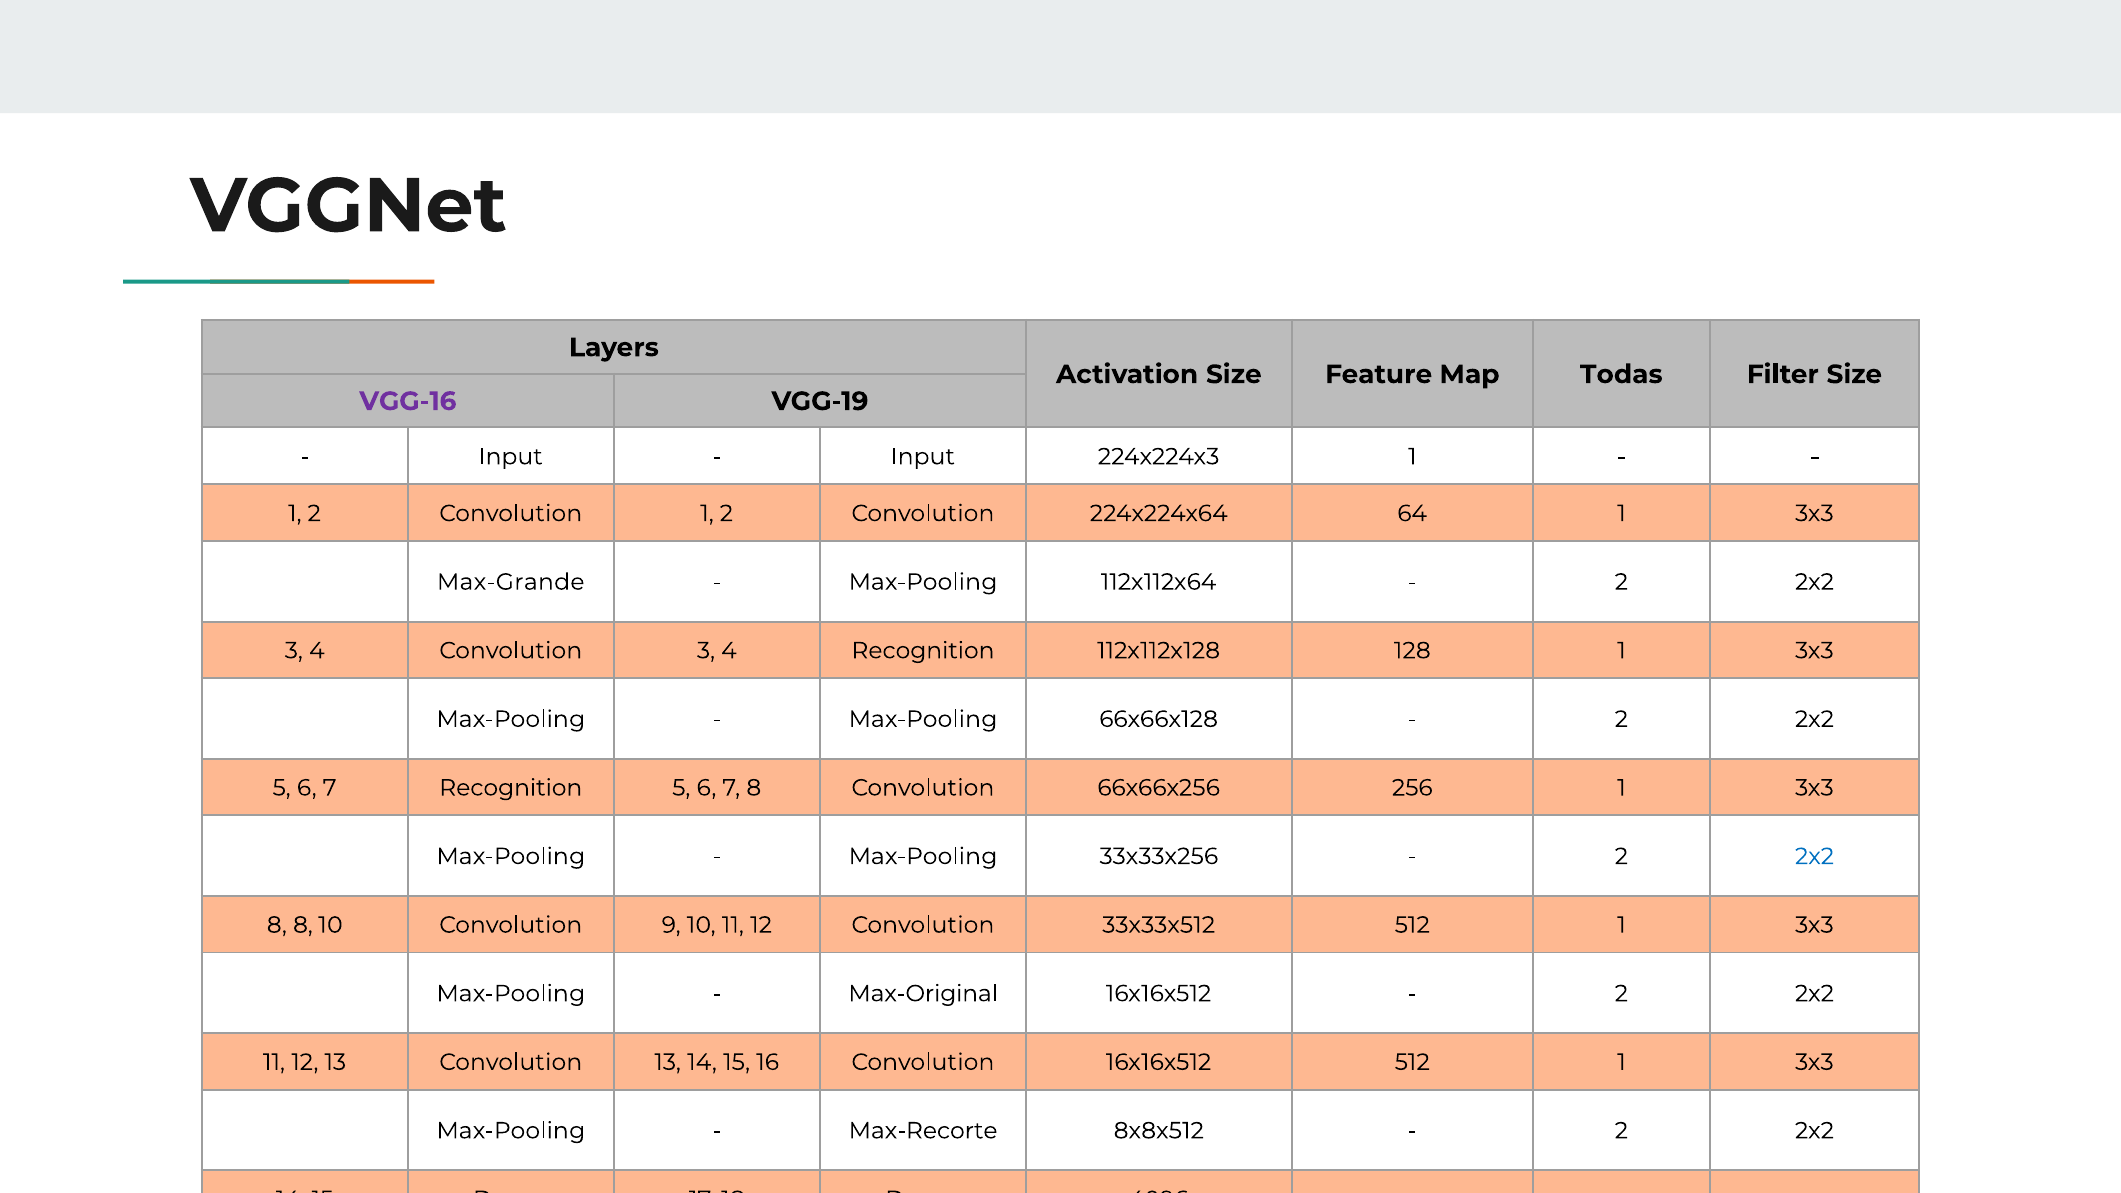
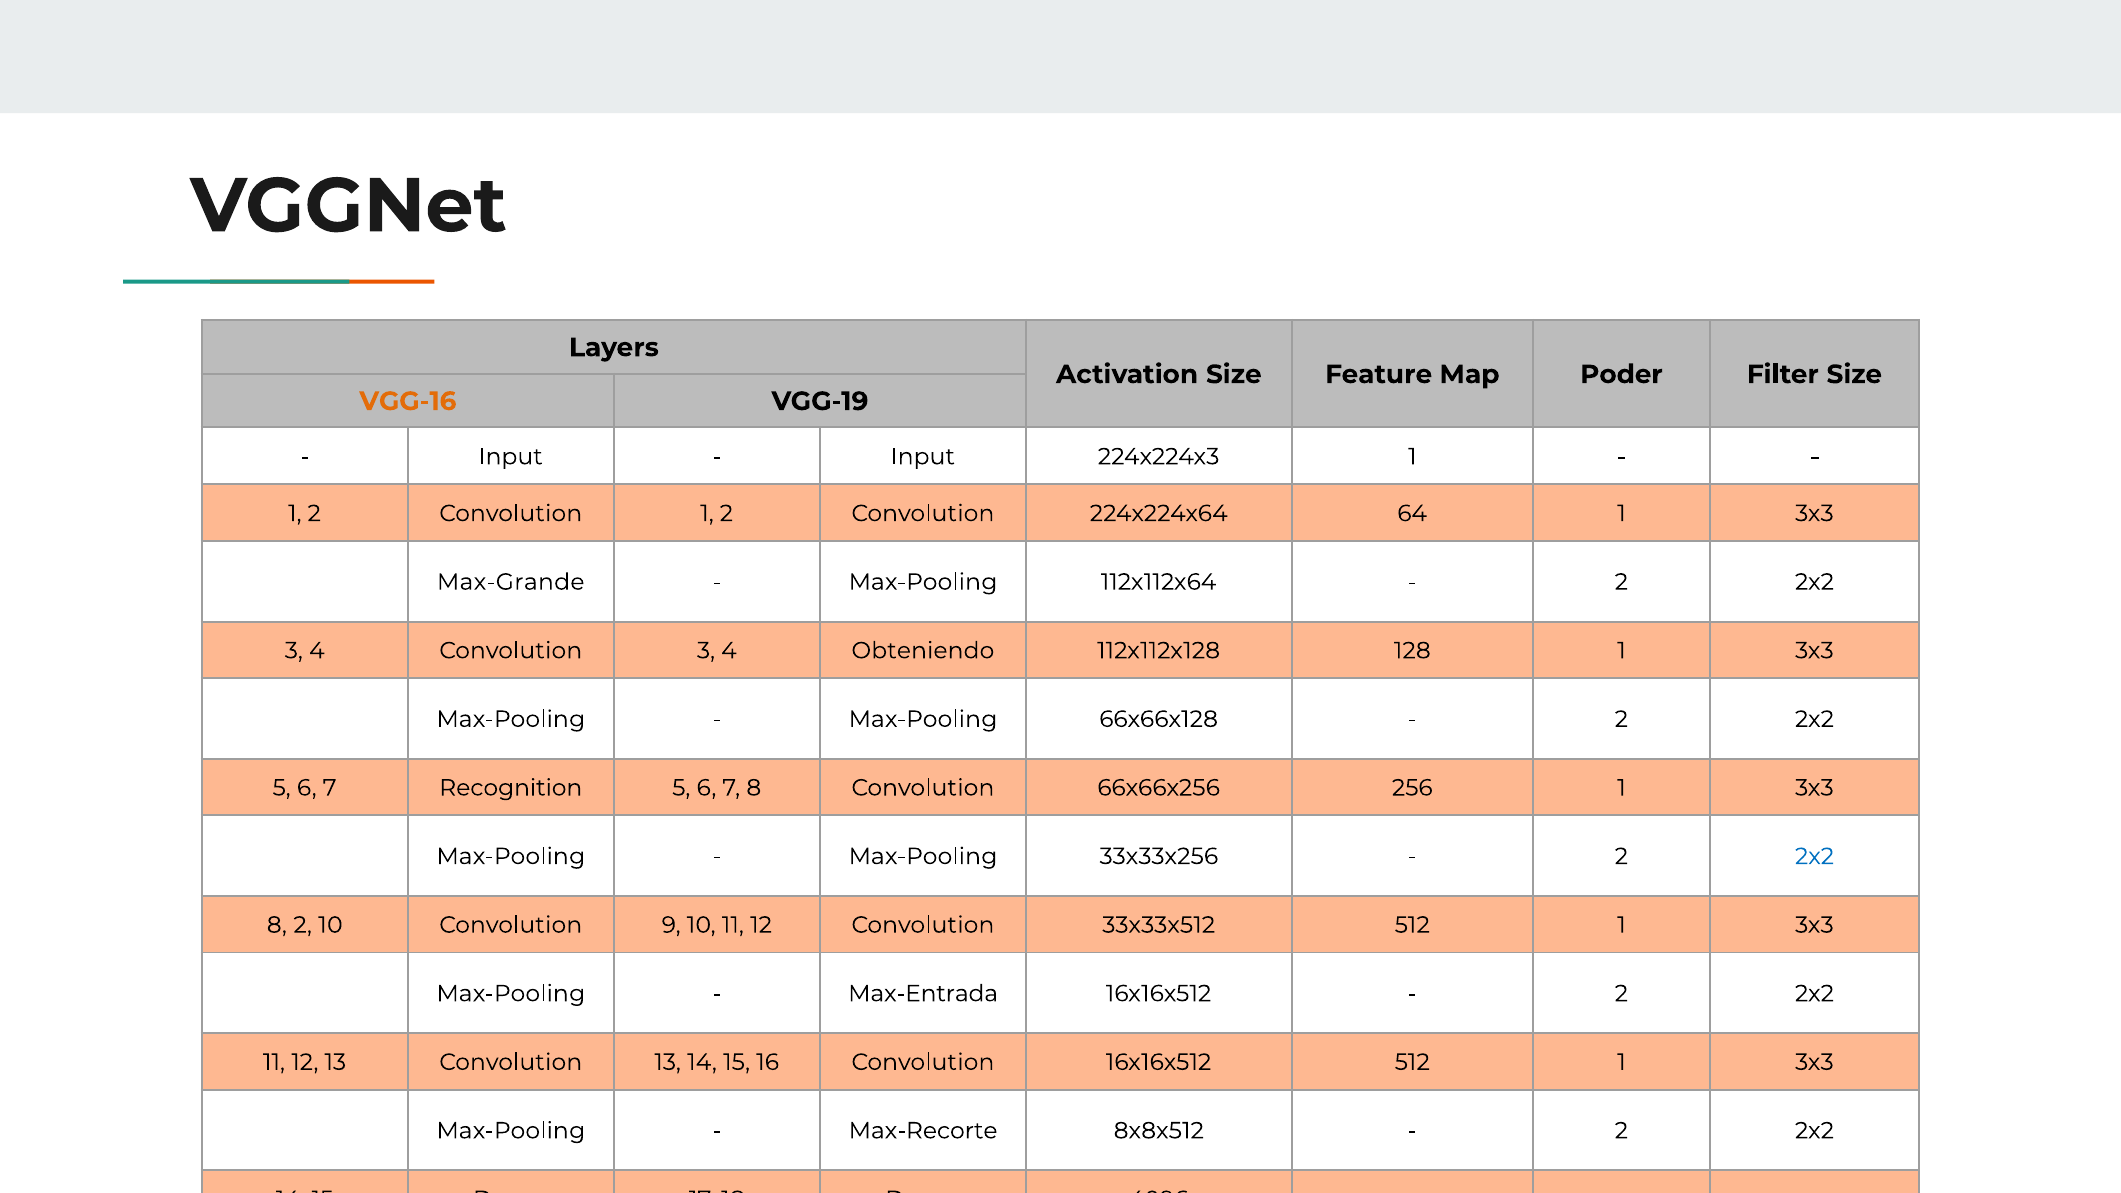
Todas: Todas -> Poder (1621, 374)
VGG-16 colour: purple -> orange (408, 401)
4 Recognition: Recognition -> Obteniendo (923, 651)
8 8: 8 -> 2 (303, 925)
Max-Original: Max-Original -> Max-Entrada (923, 994)
